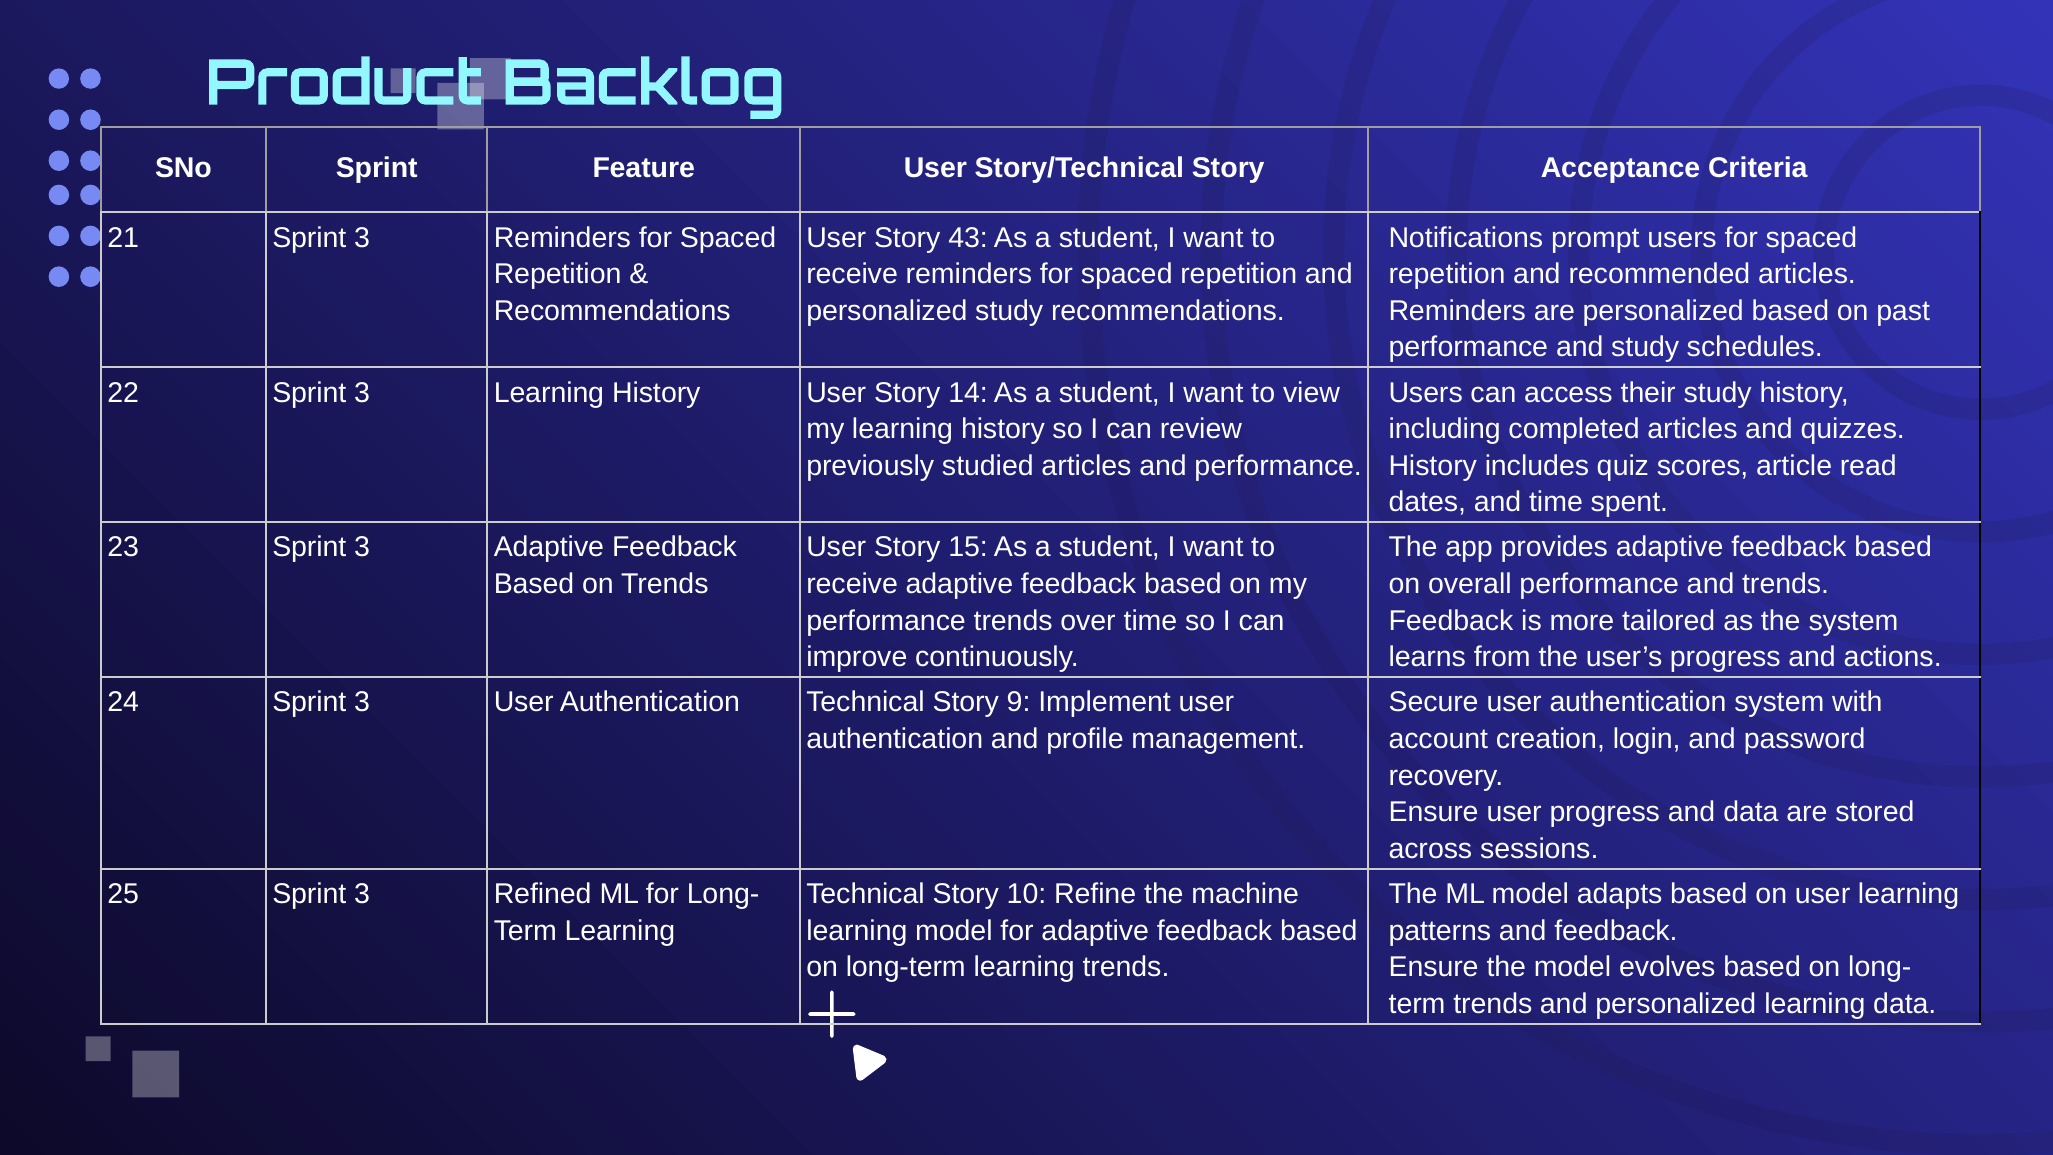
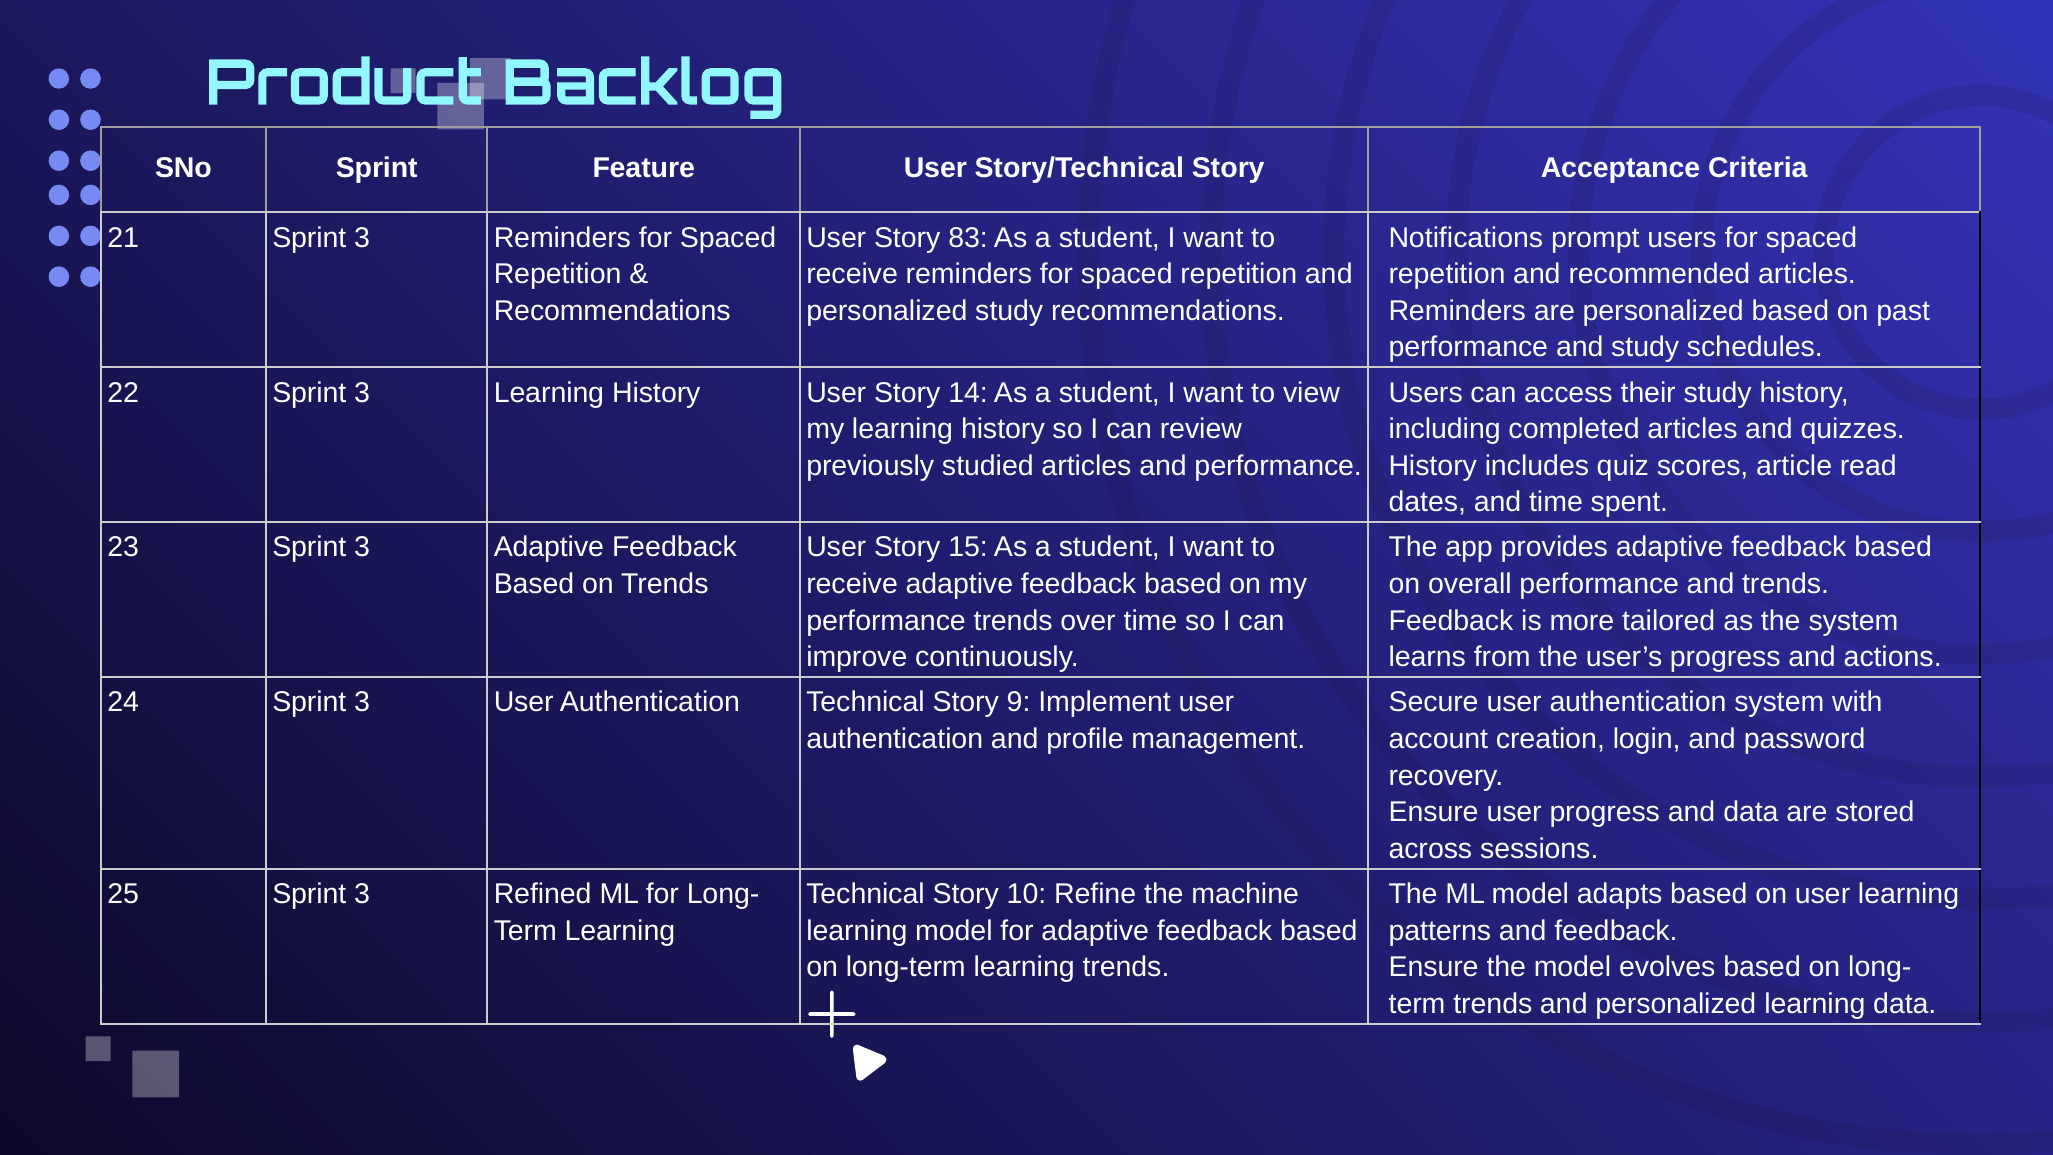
43: 43 -> 83 (968, 238)
